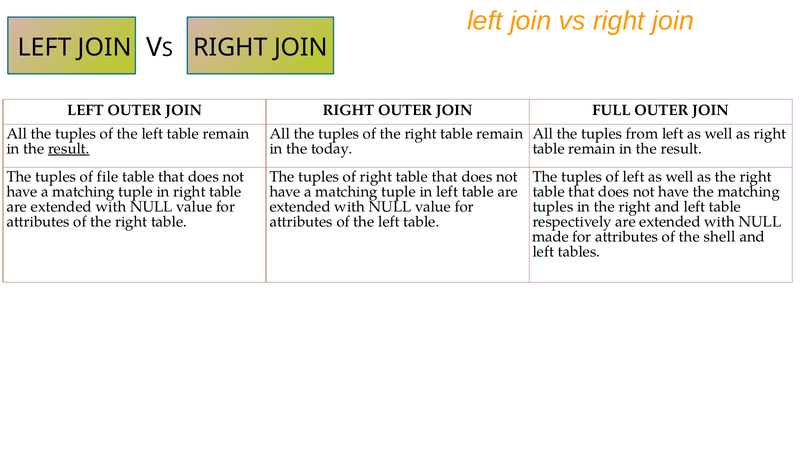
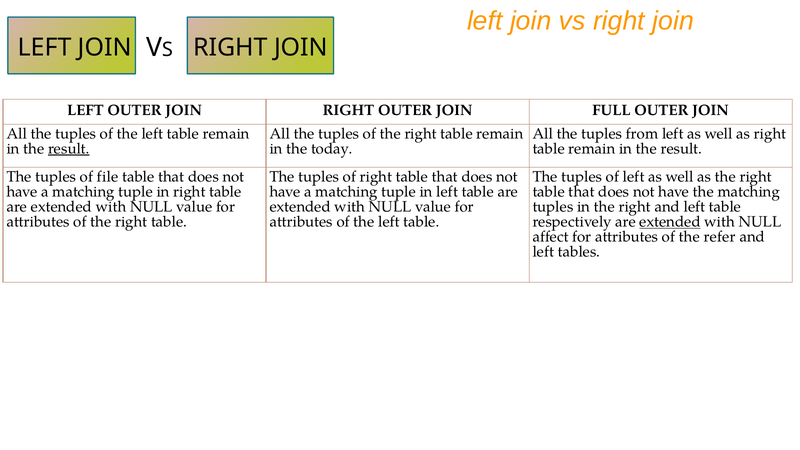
extended underline: none -> present (670, 222)
made: made -> affect (551, 237)
shell: shell -> refer (720, 237)
